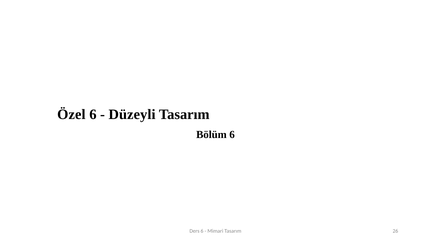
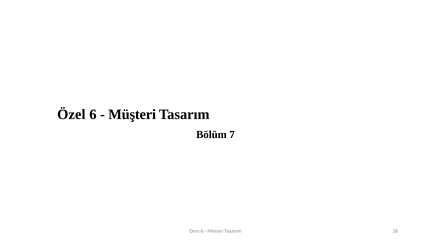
Düzeyli: Düzeyli -> Müşteri (132, 115)
Bölüm 6: 6 -> 7 (232, 135)
